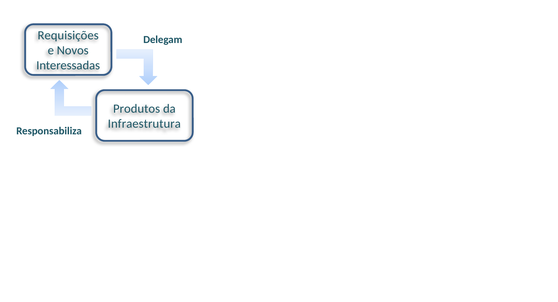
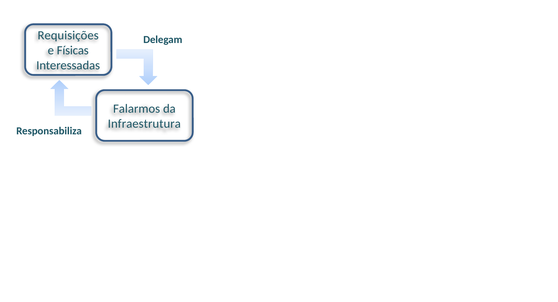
Novos: Novos -> Físicas (73, 51)
Produtos: Produtos -> Falarmos (137, 109)
